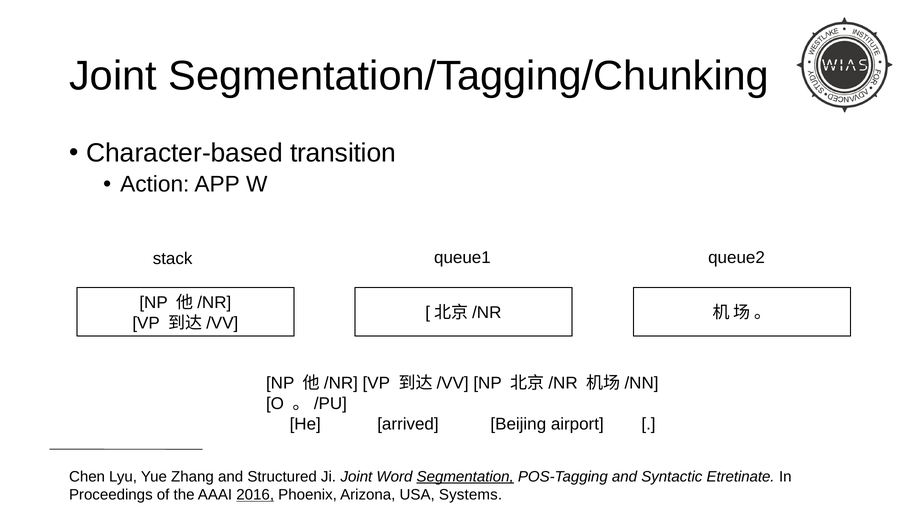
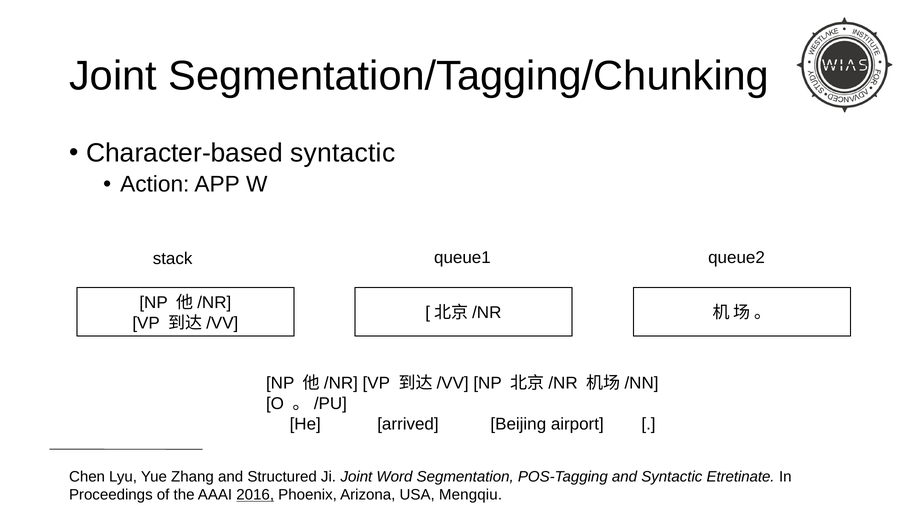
Character-based transition: transition -> syntactic (343, 153)
Segmentation underline: present -> none (465, 477)
Systems: Systems -> Mengqiu (471, 495)
